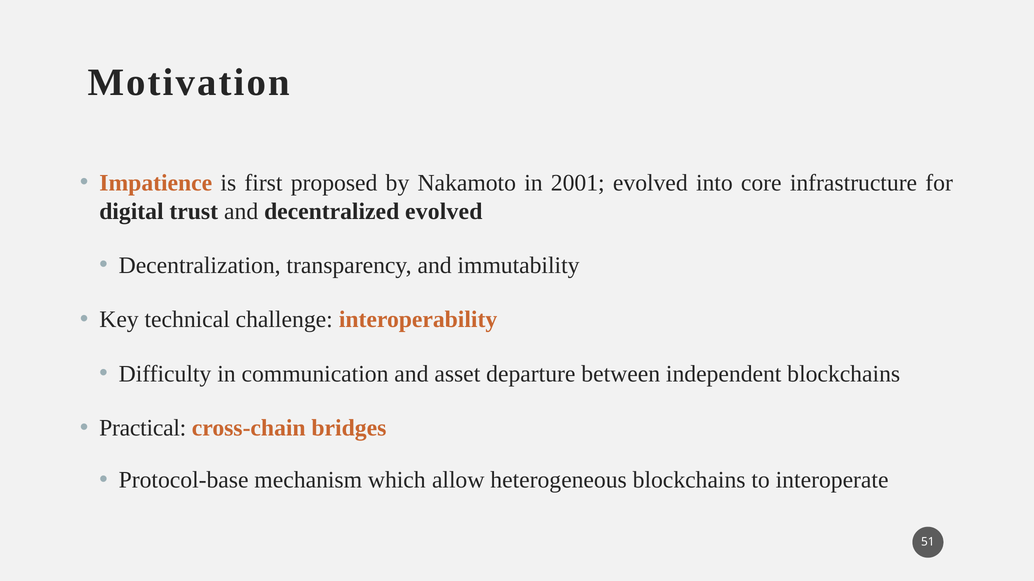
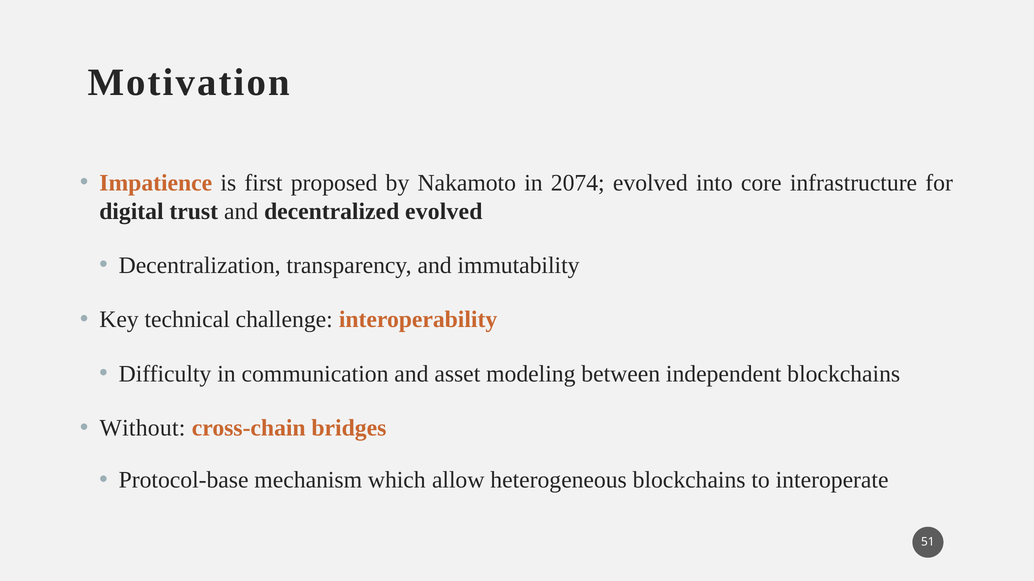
2001: 2001 -> 2074 (578, 183)
departure: departure -> modeling (531, 374)
Practical: Practical -> Without (142, 428)
